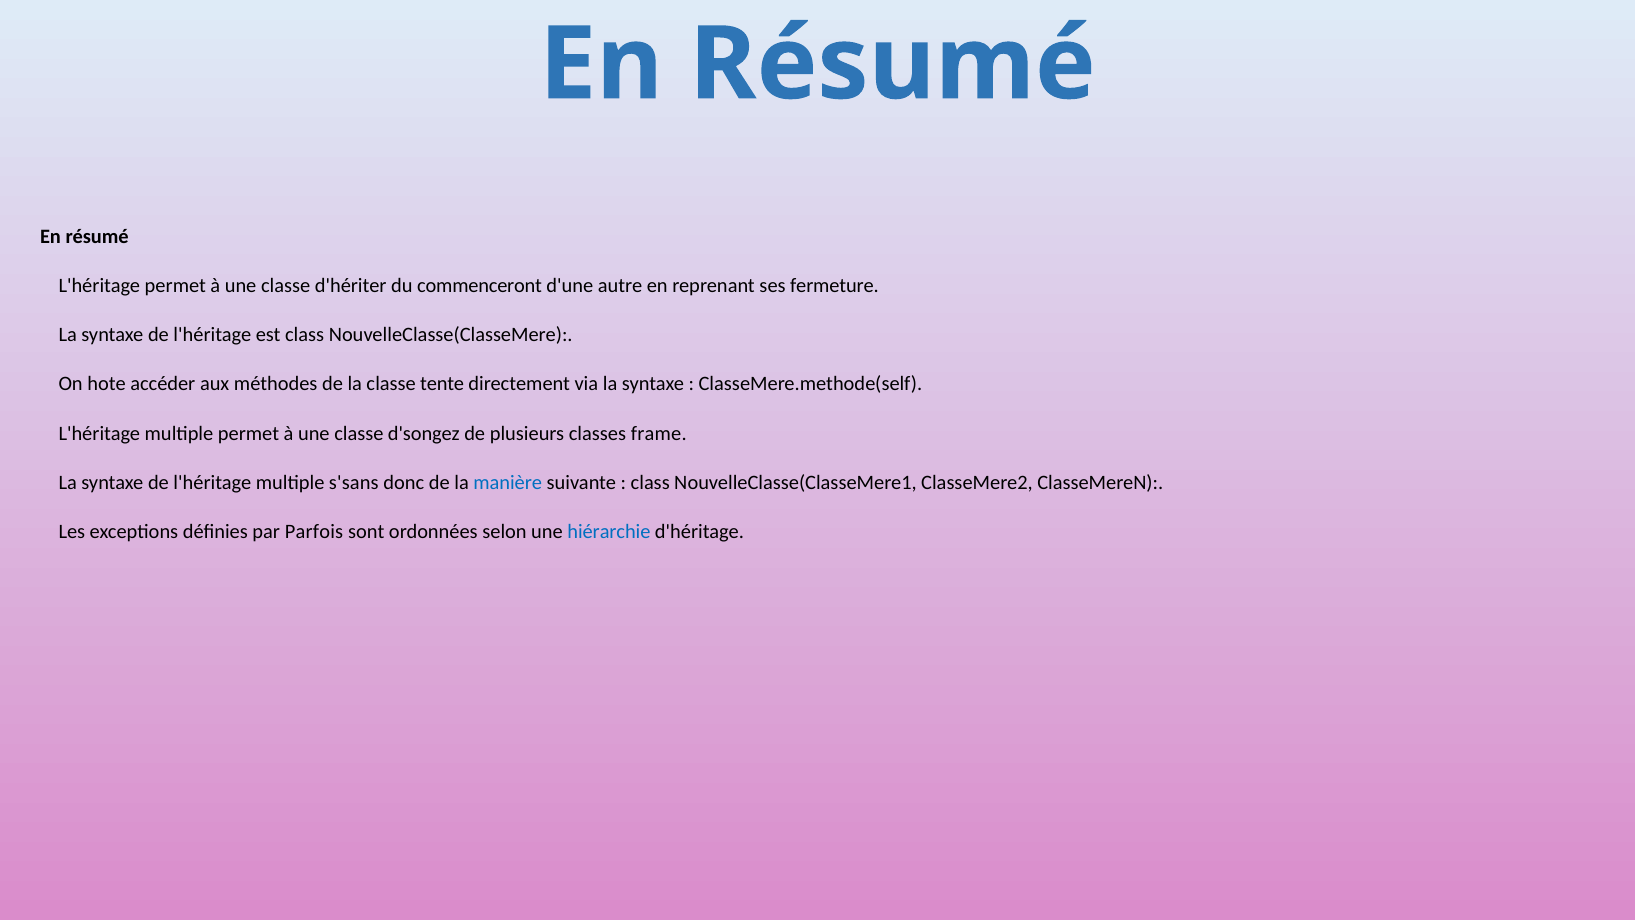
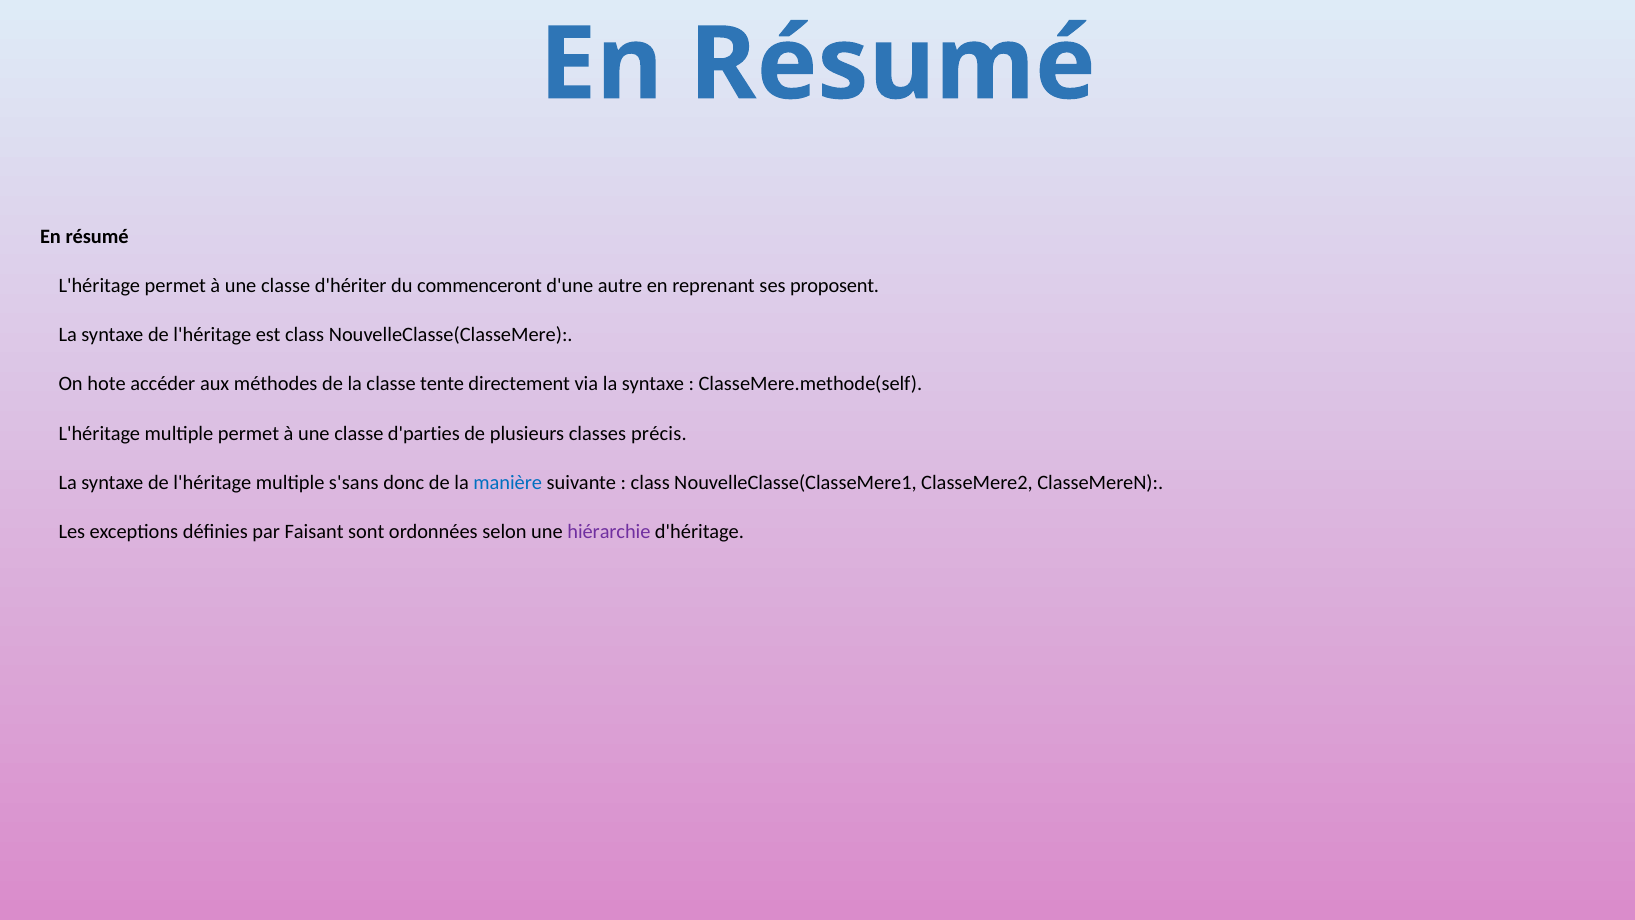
fermeture: fermeture -> proposent (835, 286)
d'songez: d'songez -> d'parties (424, 433)
frame: frame -> précis (659, 433)
Parfois: Parfois -> Faisant (314, 531)
hiérarchie colour: blue -> purple (609, 531)
